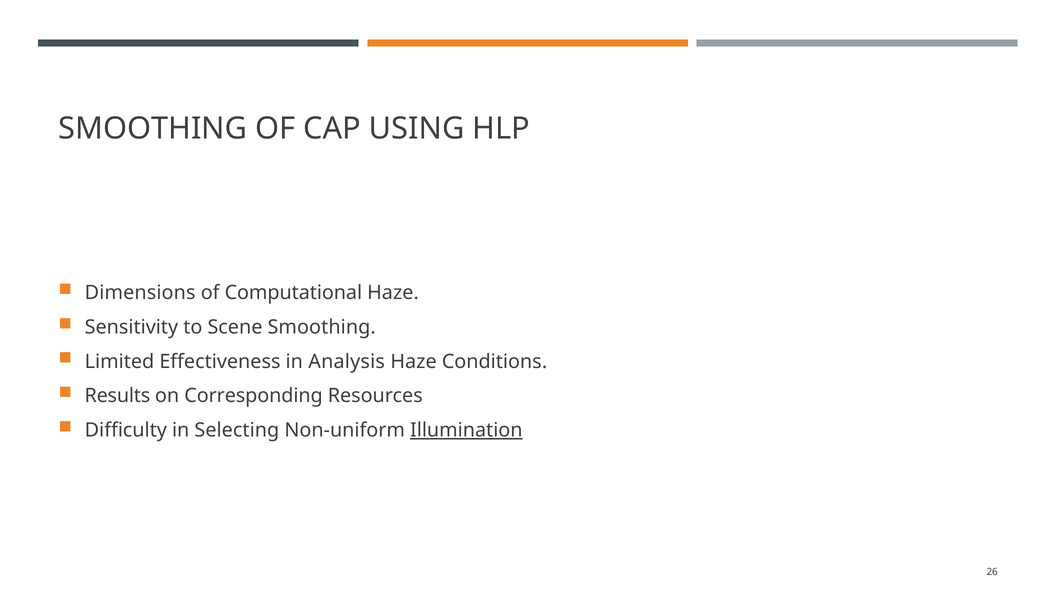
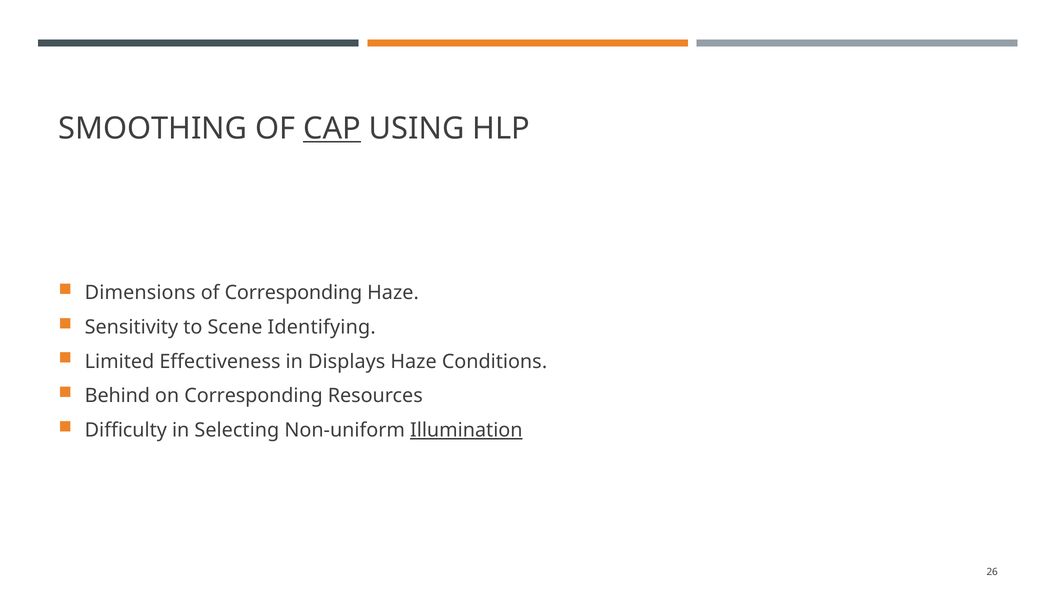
CAP underline: none -> present (332, 129)
of Computational: Computational -> Corresponding (293, 293)
Scene Smoothing: Smoothing -> Identifying (322, 327)
Analysis: Analysis -> Displays (347, 361)
Results: Results -> Behind (117, 396)
